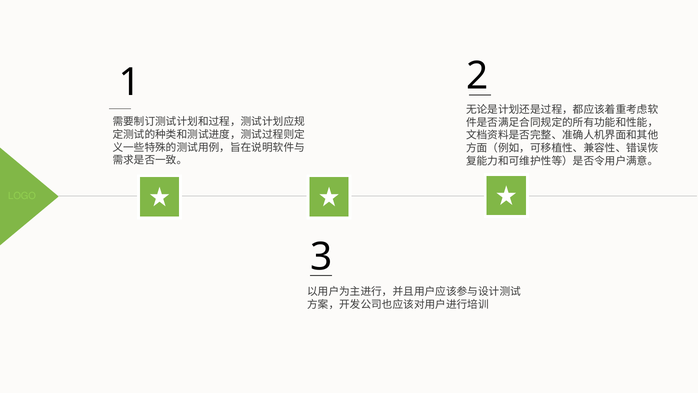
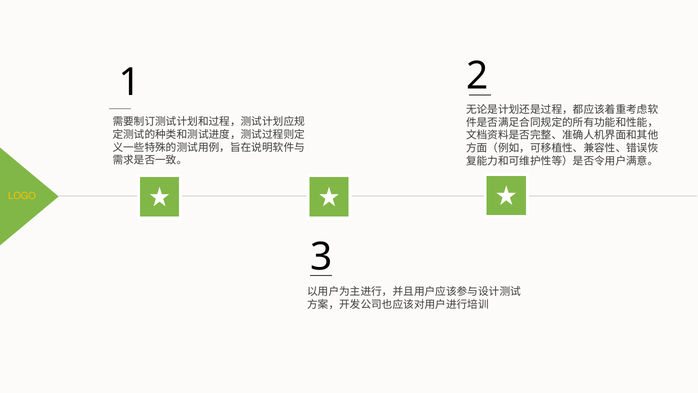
LOGO colour: light green -> yellow (22, 196)
